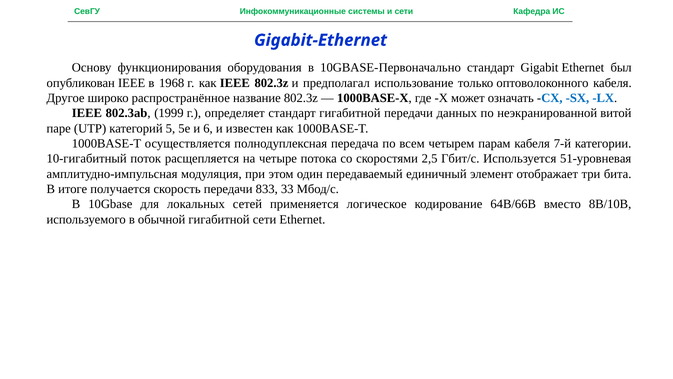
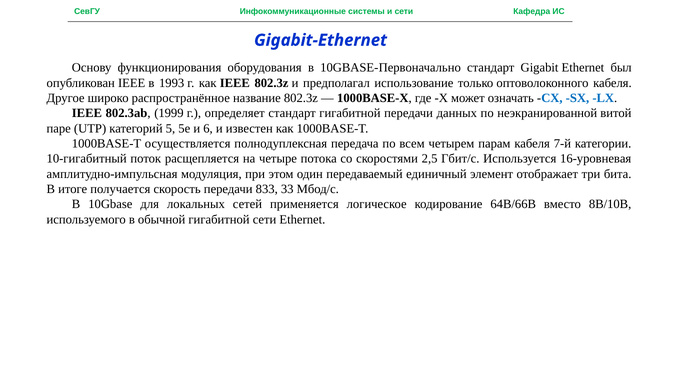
1968: 1968 -> 1993 (172, 83)
51-уровневая: 51-уровневая -> 16-уровневая (596, 159)
